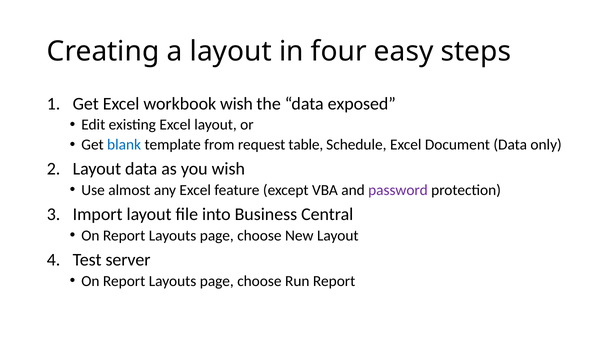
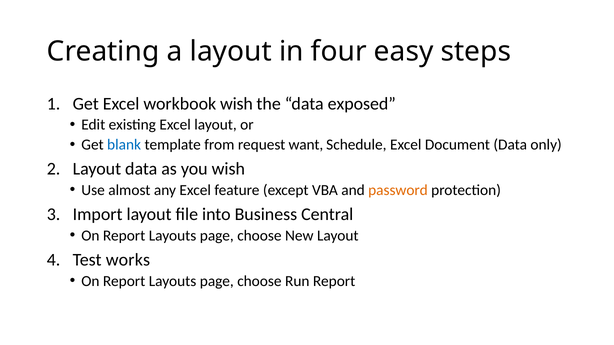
table: table -> want (306, 145)
password colour: purple -> orange (398, 190)
server: server -> works (128, 260)
